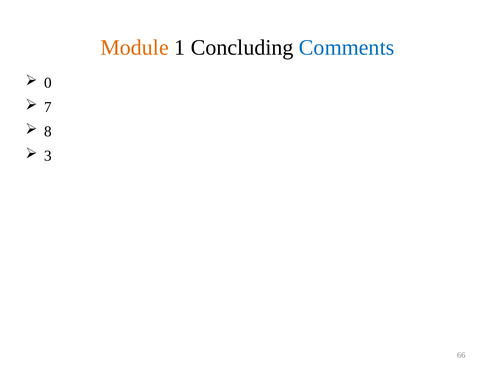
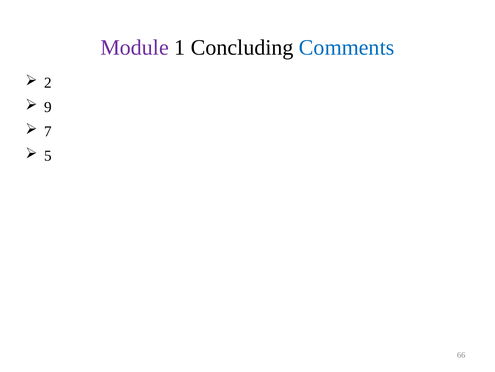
Module colour: orange -> purple (135, 47)
0: 0 -> 2 (48, 83)
7: 7 -> 9 (48, 107)
8: 8 -> 7 (48, 131)
3: 3 -> 5 (48, 156)
